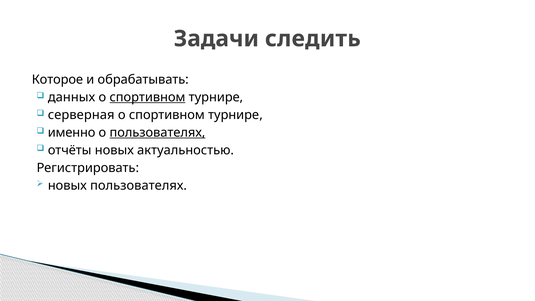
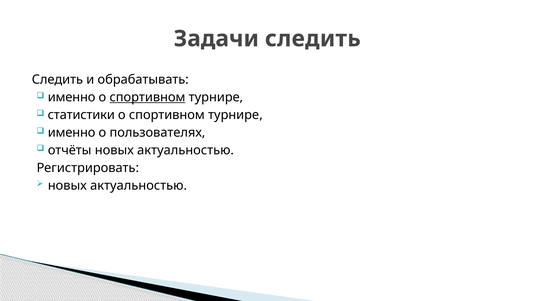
Которое: Которое -> Следить (57, 80)
данных: данных -> именно (72, 97)
серверная: серверная -> статистики (81, 115)
пользователях underline: present -> none (157, 132)
пользователях: пользователях -> актуальностью (139, 185)
